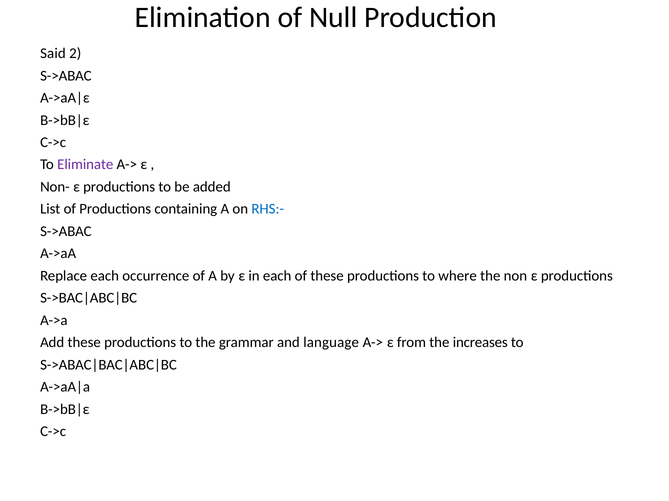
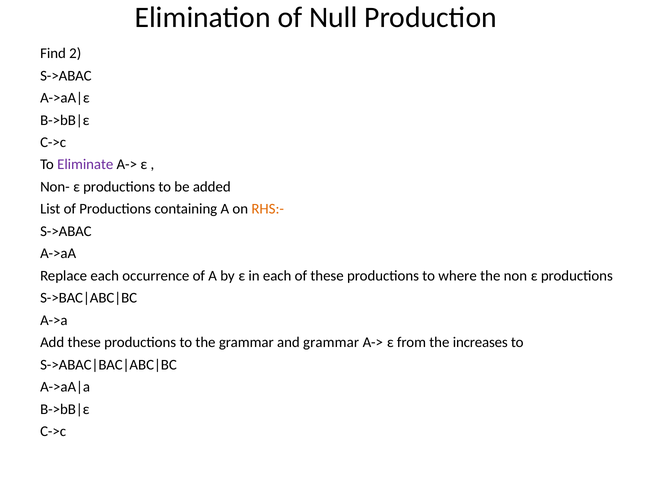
Said: Said -> Find (53, 53)
RHS:- colour: blue -> orange (268, 209)
and language: language -> grammar (331, 343)
